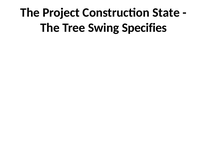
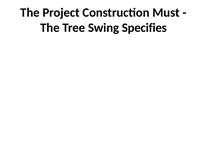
State: State -> Must (166, 12)
